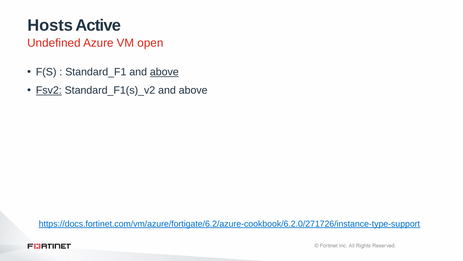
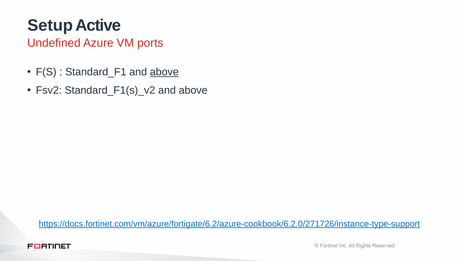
Hosts: Hosts -> Setup (50, 25)
open: open -> ports (150, 43)
Fsv2 underline: present -> none (49, 90)
